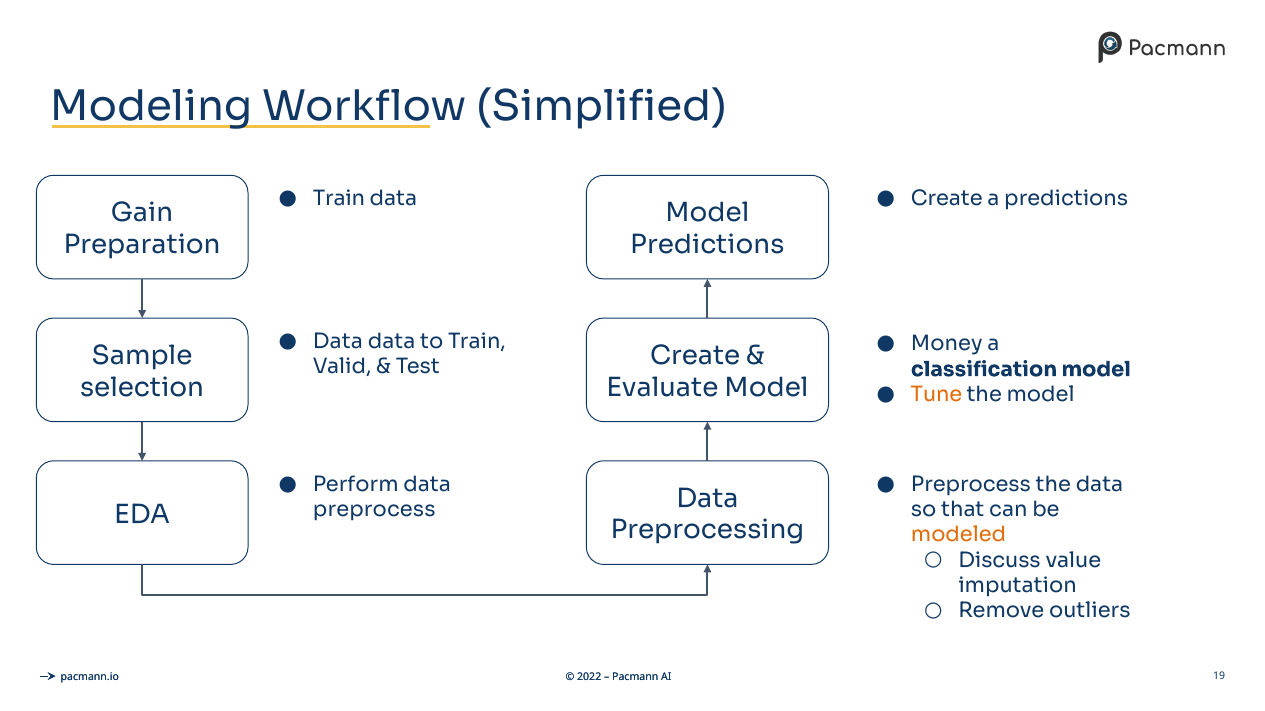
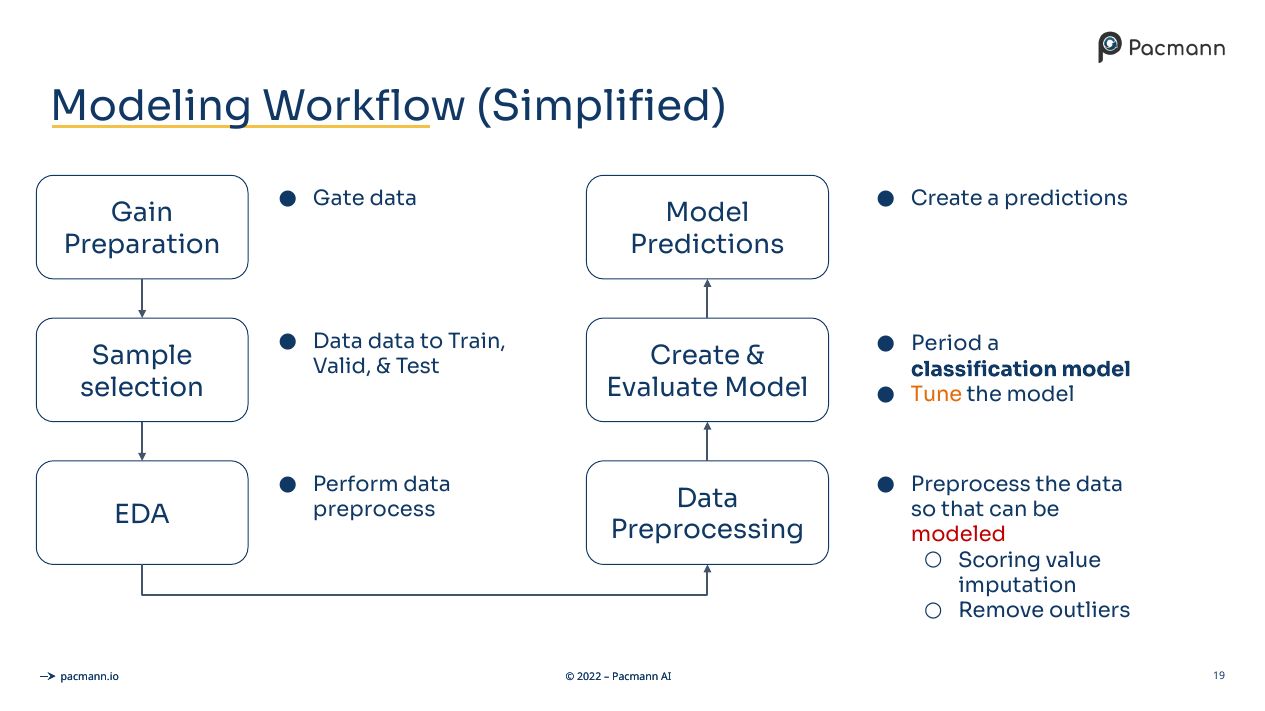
Train: Train -> Gate (339, 199)
Money: Money -> Period (947, 344)
modeled colour: orange -> red (959, 535)
Discuss: Discuss -> Scoring (1000, 561)
